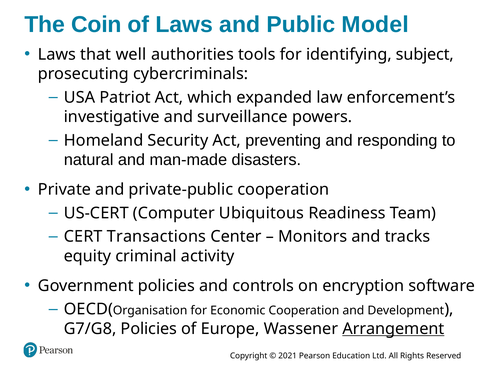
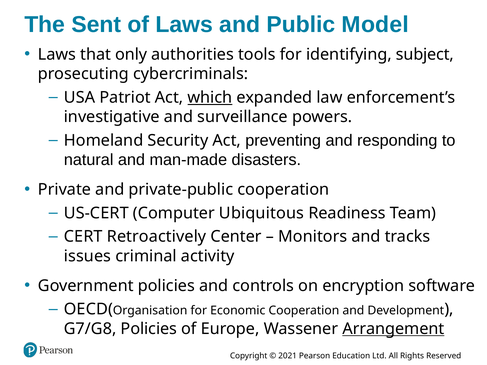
Coin: Coin -> Sent (96, 25)
well: well -> only (131, 55)
which underline: none -> present (210, 98)
Transactions: Transactions -> Retroactively (157, 237)
equity: equity -> issues (87, 256)
